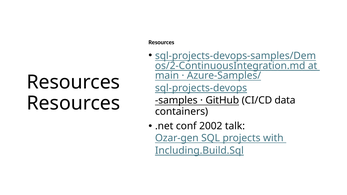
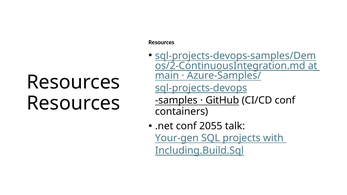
CI/CD data: data -> conf (285, 100)
2002: 2002 -> 2055 (211, 126)
Ozar-gen: Ozar-gen -> Your-gen (177, 138)
